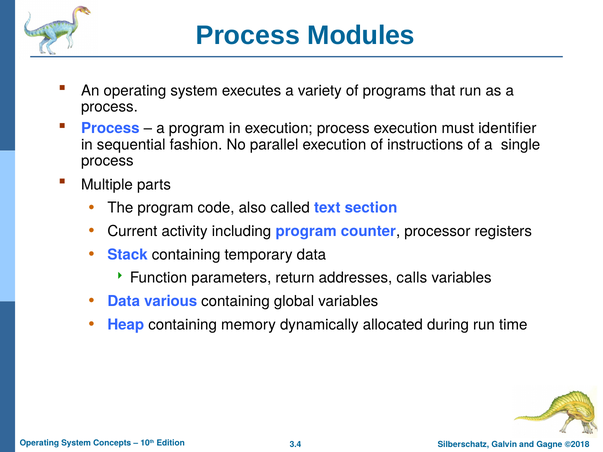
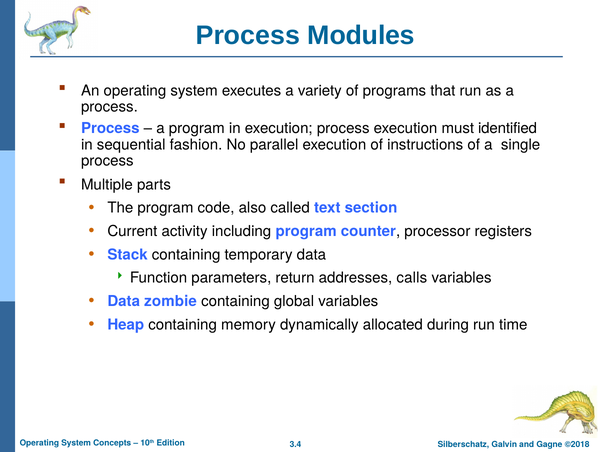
identifier: identifier -> identified (508, 128)
various: various -> zombie (171, 301)
